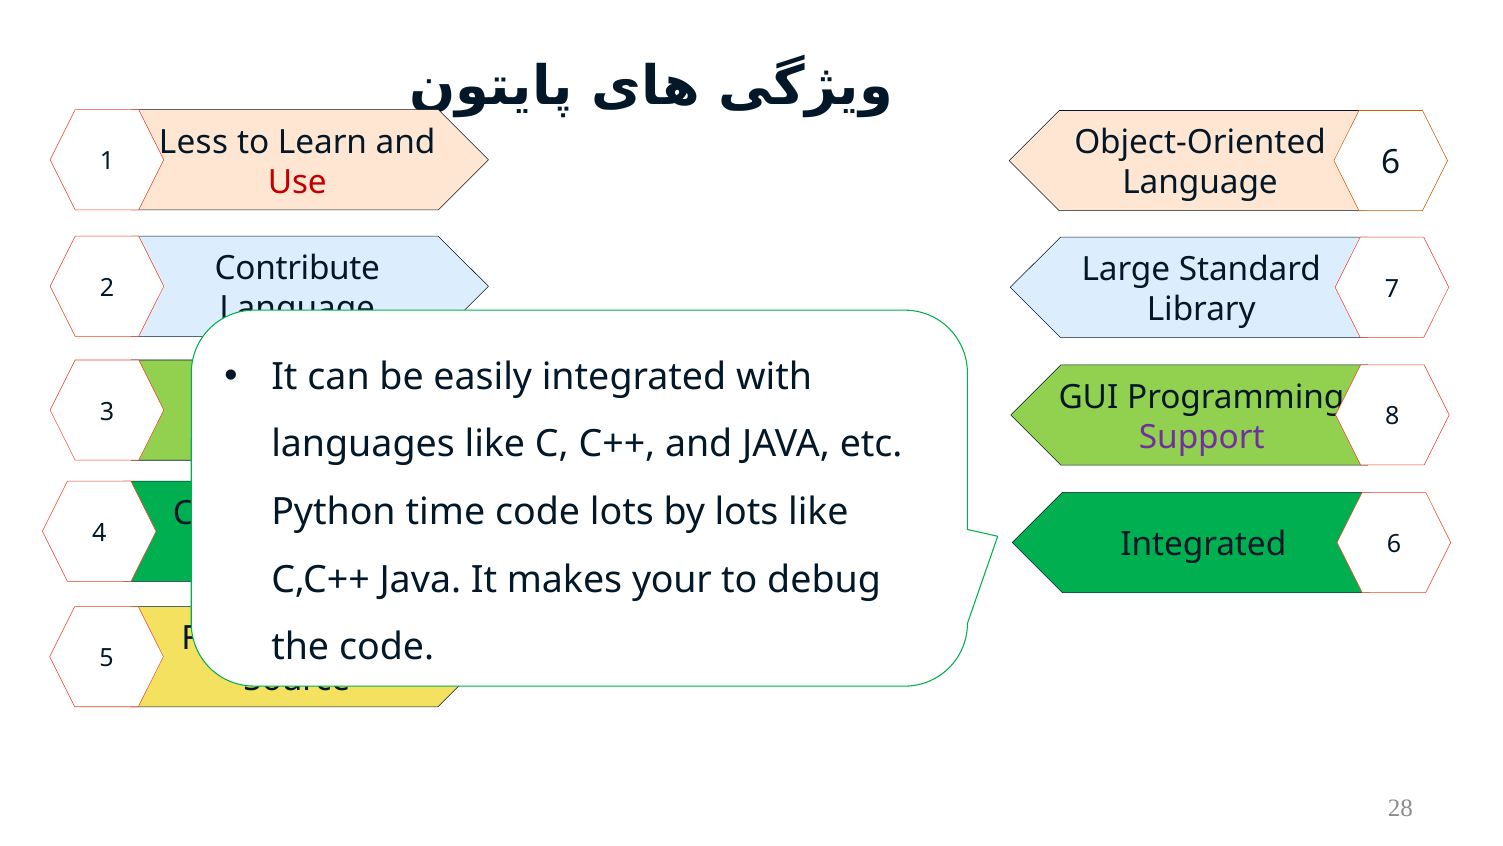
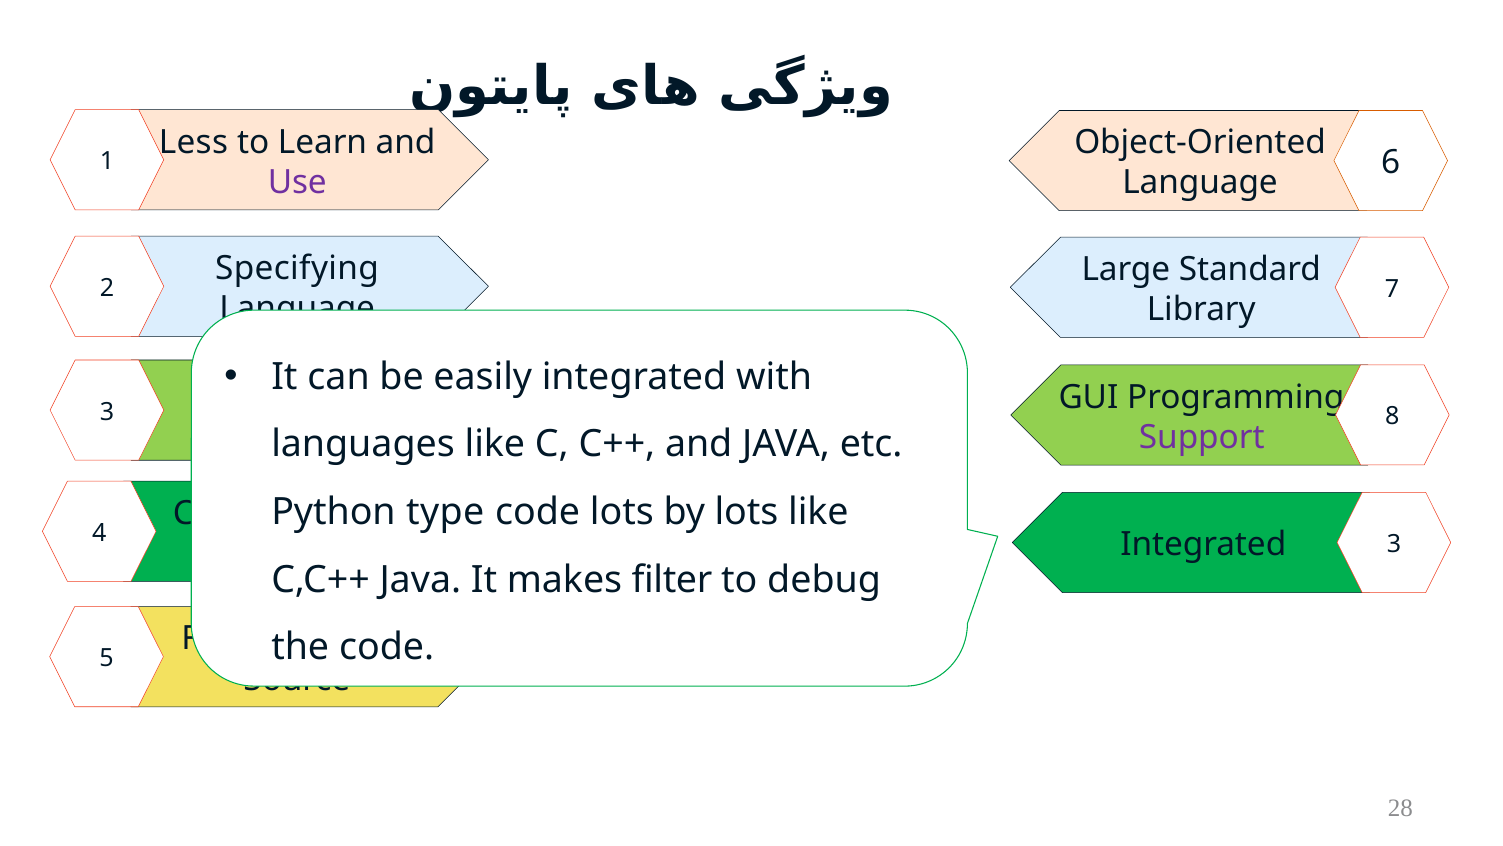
Use colour: red -> purple (297, 182)
Contribute: Contribute -> Specifying (297, 268)
time: time -> type (445, 512)
Integrated 6: 6 -> 3 (1394, 544)
your: your -> filter (672, 579)
